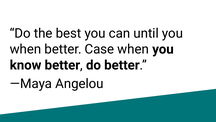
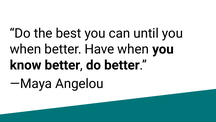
Case: Case -> Have (99, 49)
